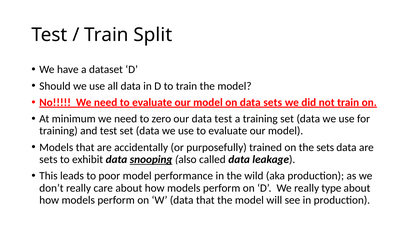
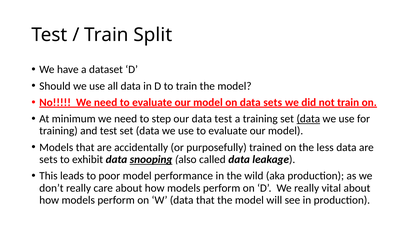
zero: zero -> step (161, 119)
data underline: none -> present (308, 119)
the sets: sets -> less (325, 147)
type: type -> vital (331, 188)
